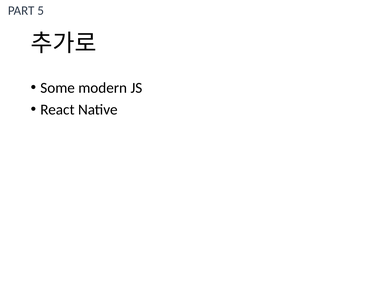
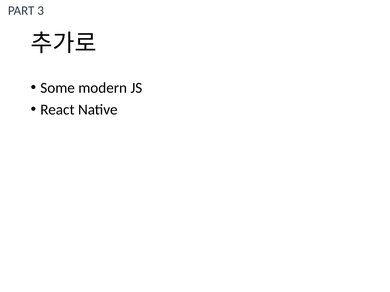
5: 5 -> 3 (41, 11)
